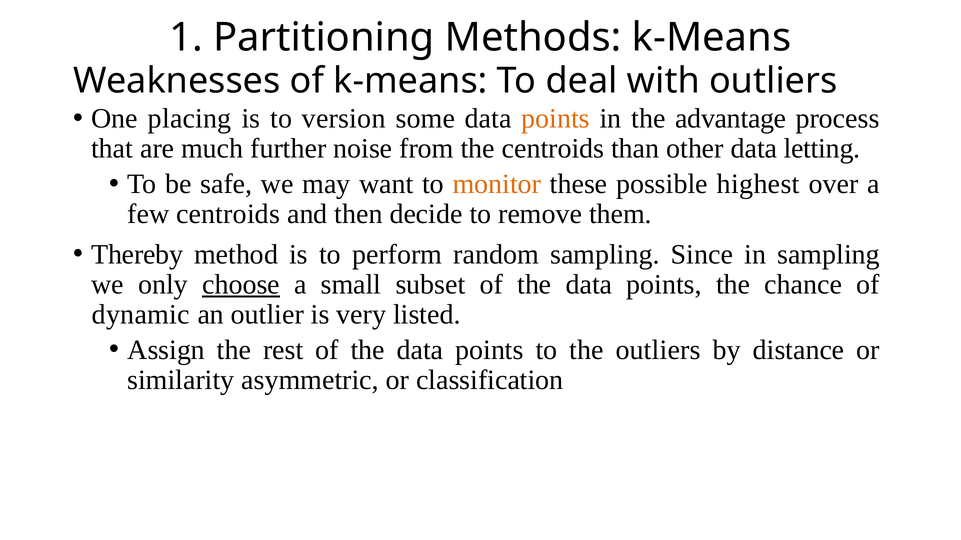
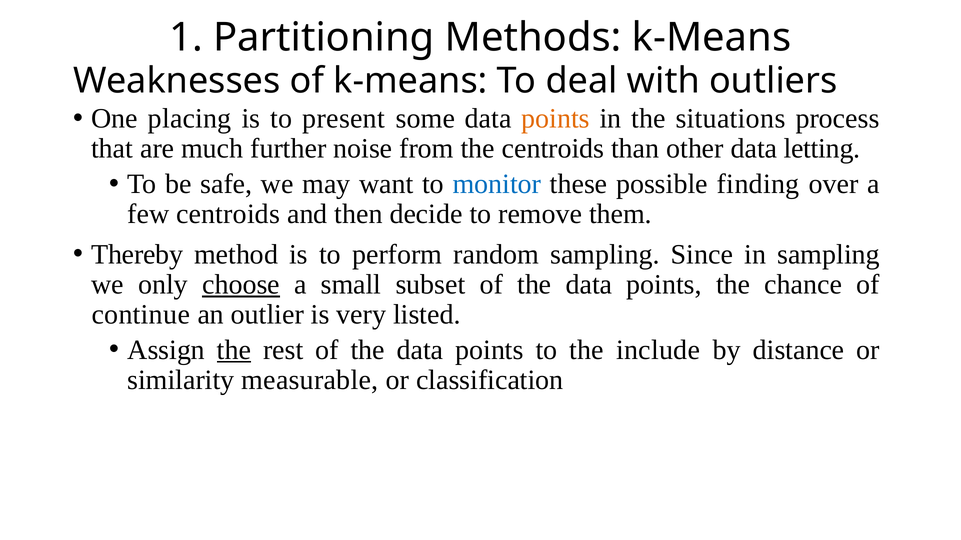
version: version -> present (344, 119)
advantage: advantage -> situations (730, 119)
monitor colour: orange -> blue (497, 184)
highest: highest -> finding (758, 184)
dynamic: dynamic -> continue (141, 315)
the underline: none -> present (234, 350)
the outliers: outliers -> include (658, 350)
asymmetric: asymmetric -> measurable (310, 380)
